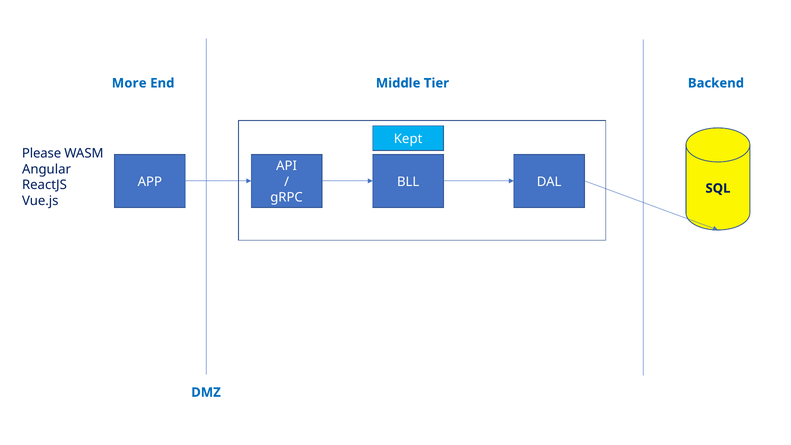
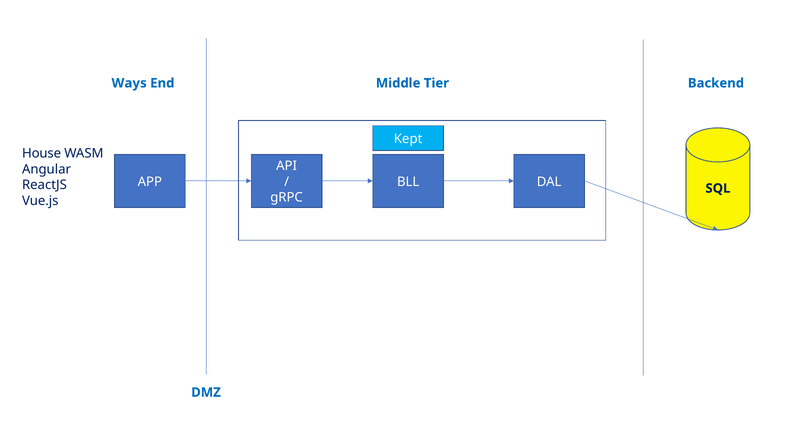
More: More -> Ways (129, 83)
Please: Please -> House (42, 153)
